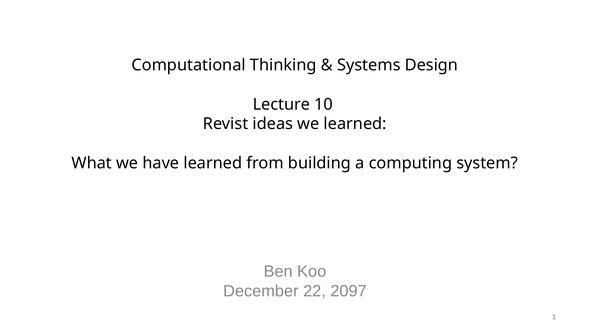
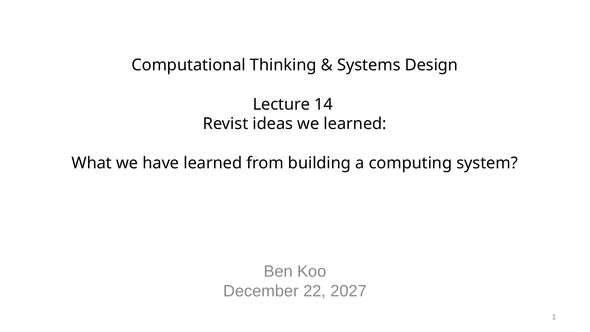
10: 10 -> 14 (324, 104)
2097: 2097 -> 2027 (349, 291)
